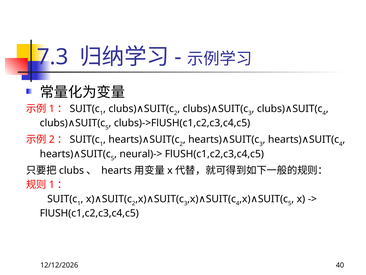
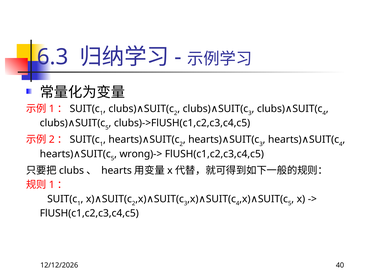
7.3: 7.3 -> 6.3 (53, 57)
neural)->: neural)-> -> wrong)-> (141, 154)
